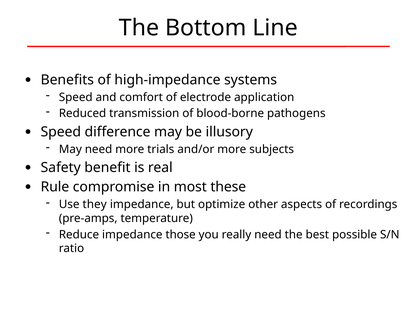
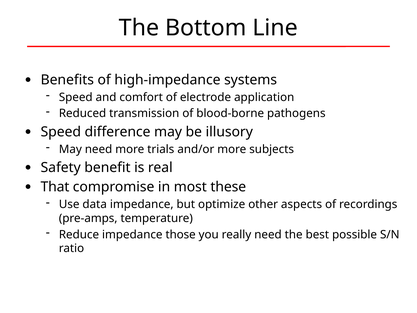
Rule: Rule -> That (55, 187)
they: they -> data (95, 204)
